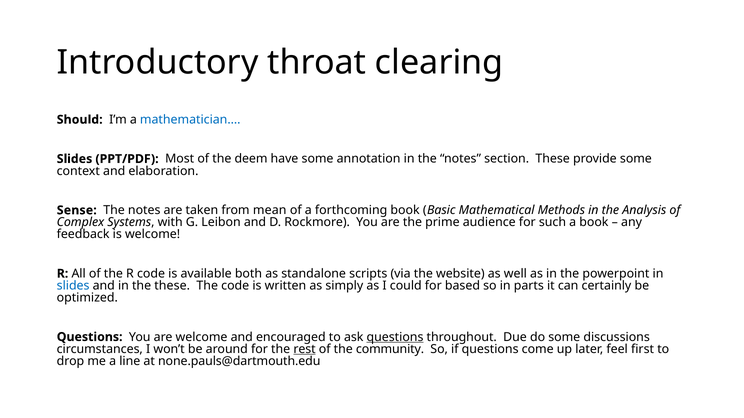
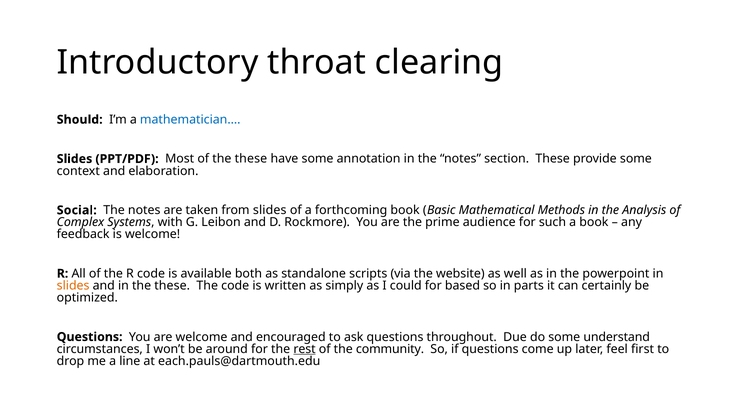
of the deem: deem -> these (251, 159)
Sense: Sense -> Social (77, 210)
from mean: mean -> slides (270, 210)
slides colour: blue -> orange (73, 286)
questions underline: present -> none (395, 337)
discussions: discussions -> understand (617, 337)
none.pauls@dartmouth.edu: none.pauls@dartmouth.edu -> each.pauls@dartmouth.edu (239, 361)
